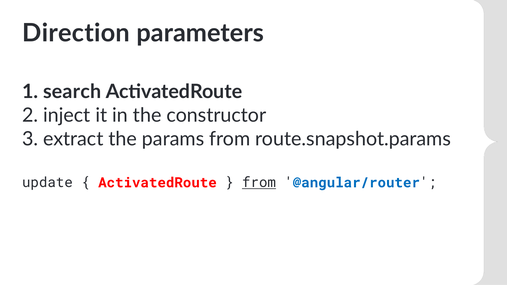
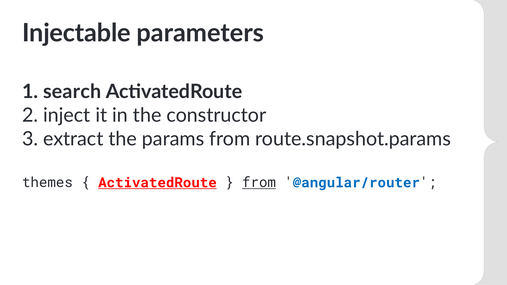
Direction: Direction -> Injectable (76, 33)
update: update -> themes (47, 183)
ActivatedRoute underline: none -> present (157, 183)
